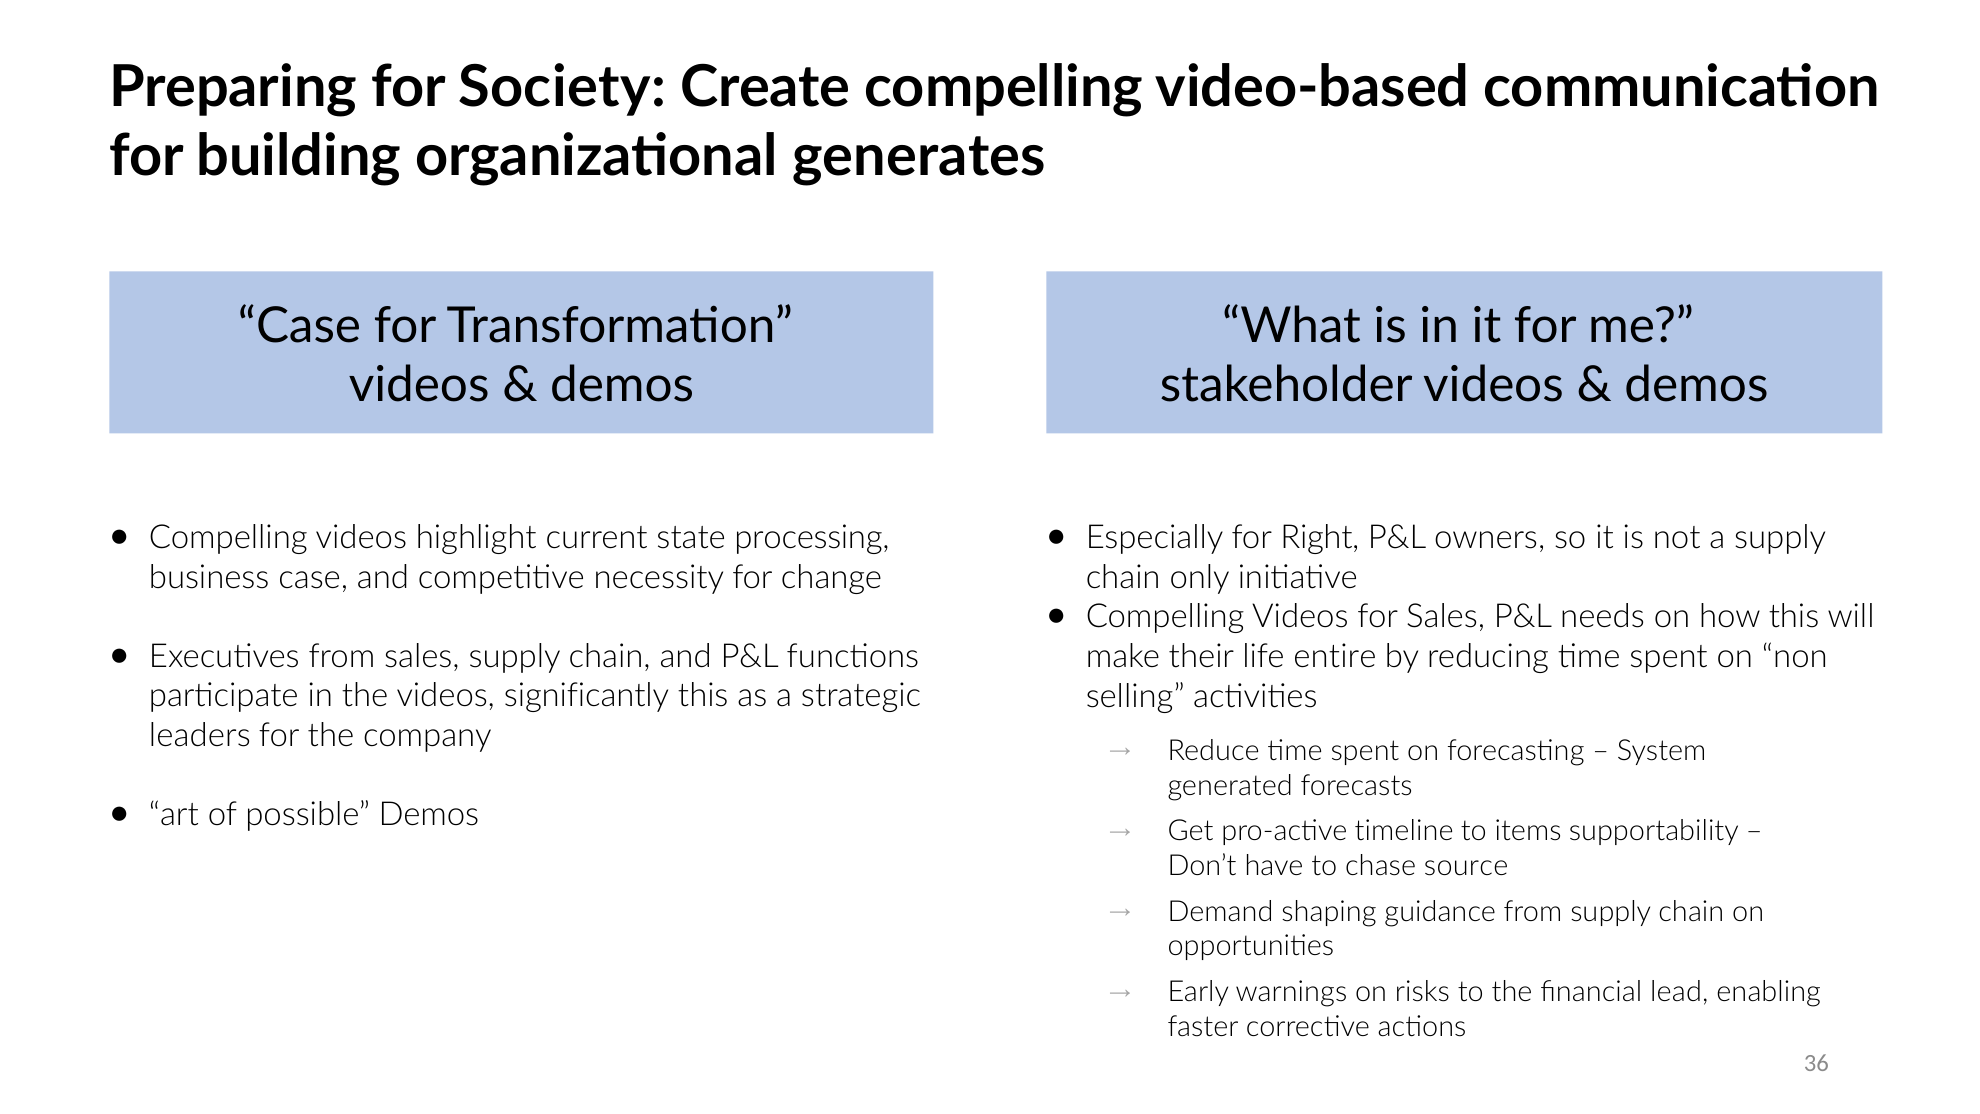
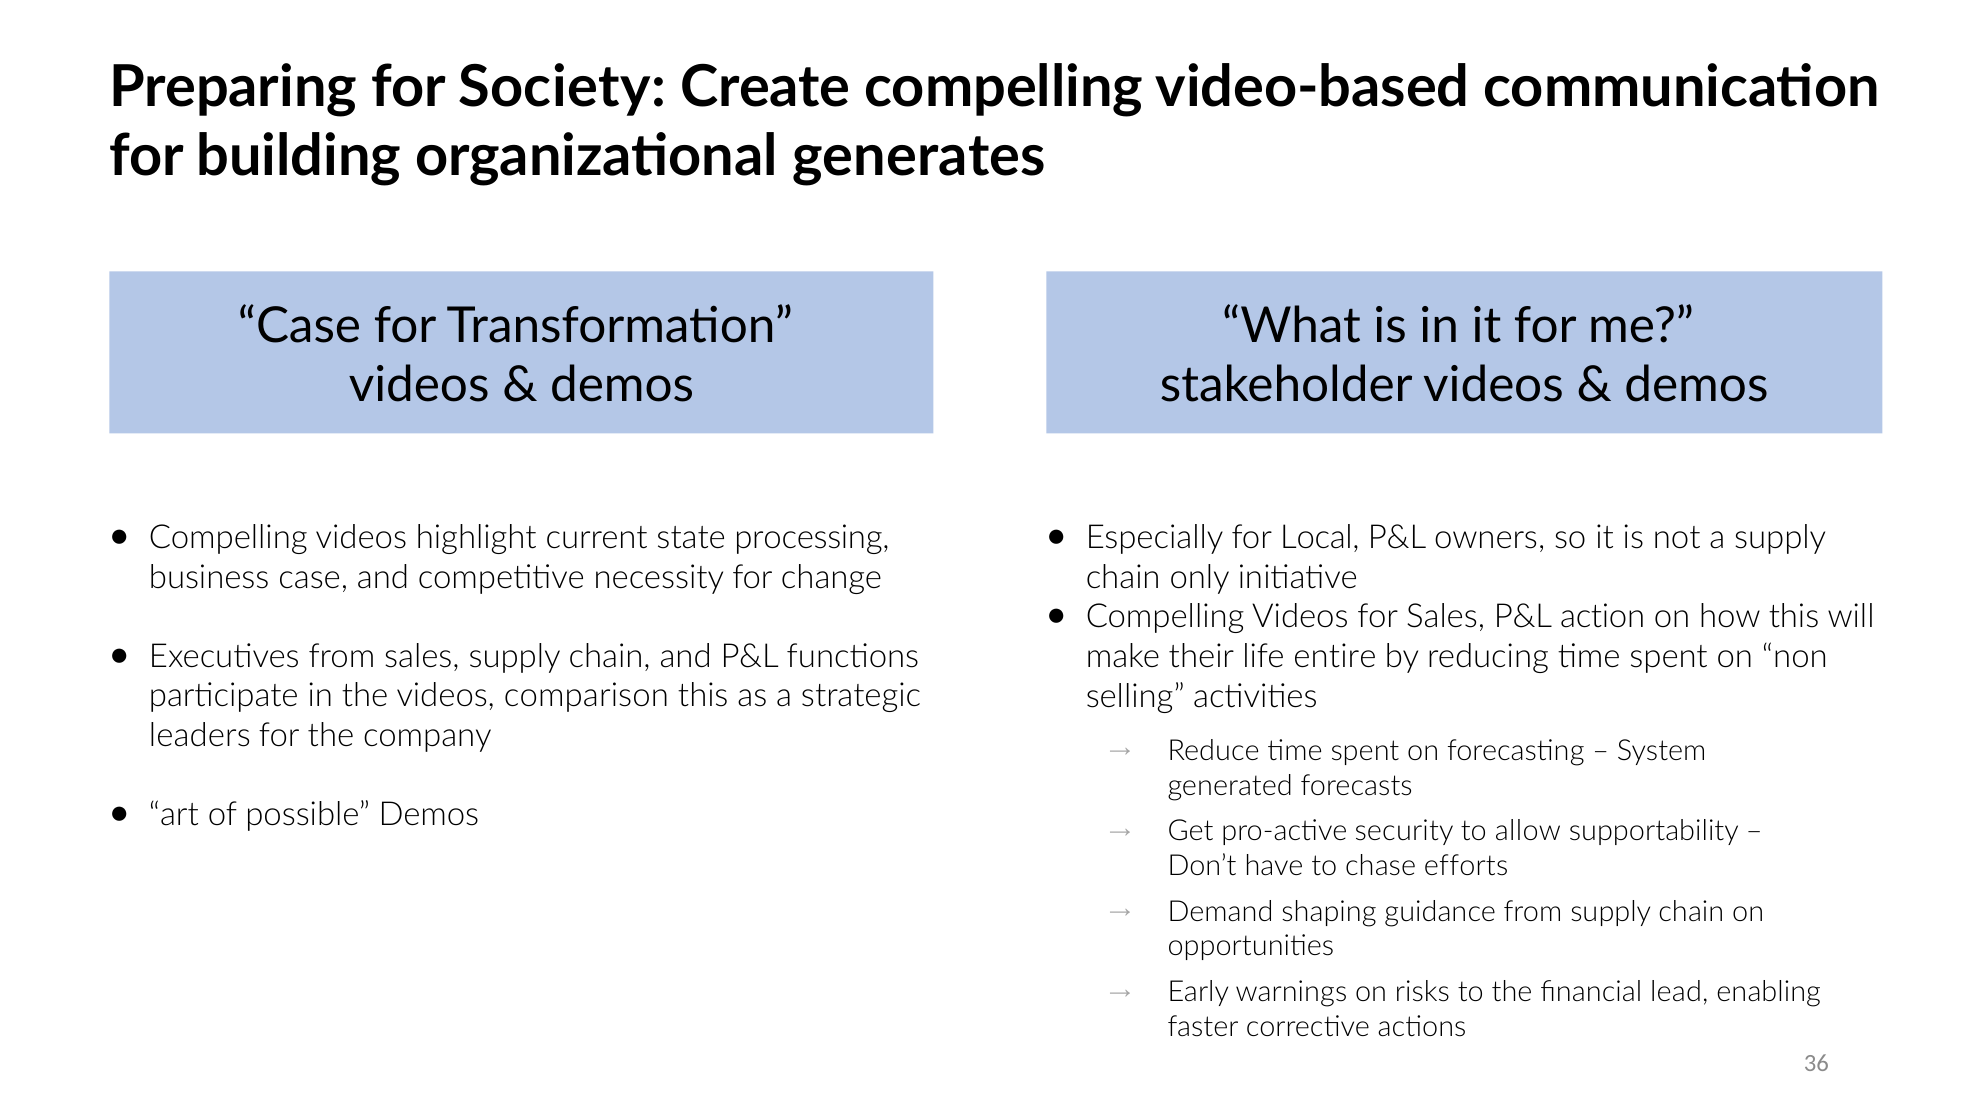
Right: Right -> Local (1320, 538)
needs: needs -> action (1603, 617)
significantly: significantly -> comparison (586, 696)
timeline: timeline -> security (1404, 831)
items: items -> allow (1528, 831)
source: source -> efforts (1466, 866)
